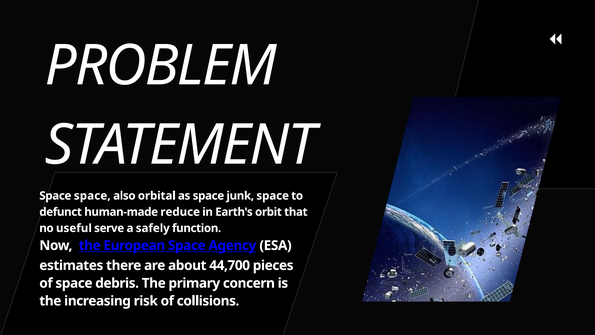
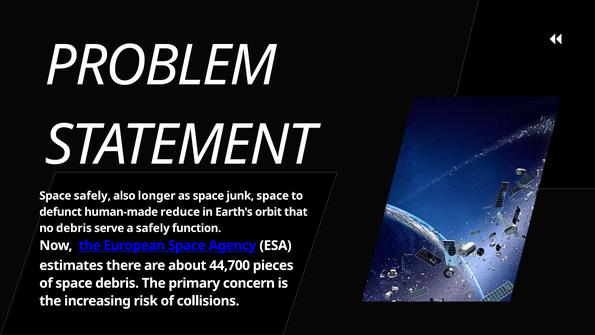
Space space: space -> safely (92, 196)
orbital: orbital -> longer (157, 196)
no useful: useful -> debris (74, 228)
